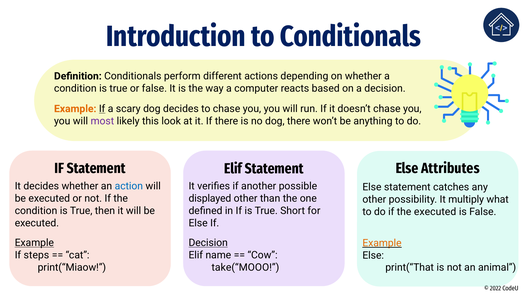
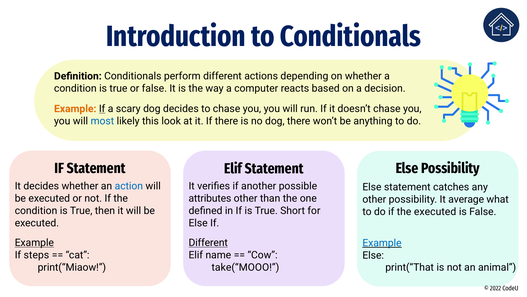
most colour: purple -> blue (102, 121)
Else Attributes: Attributes -> Possibility (450, 168)
displayed: displayed -> attributes (210, 198)
multiply: multiply -> average (466, 199)
Decision: Decision -> Different (208, 242)
Example colour: orange -> blue (382, 243)
